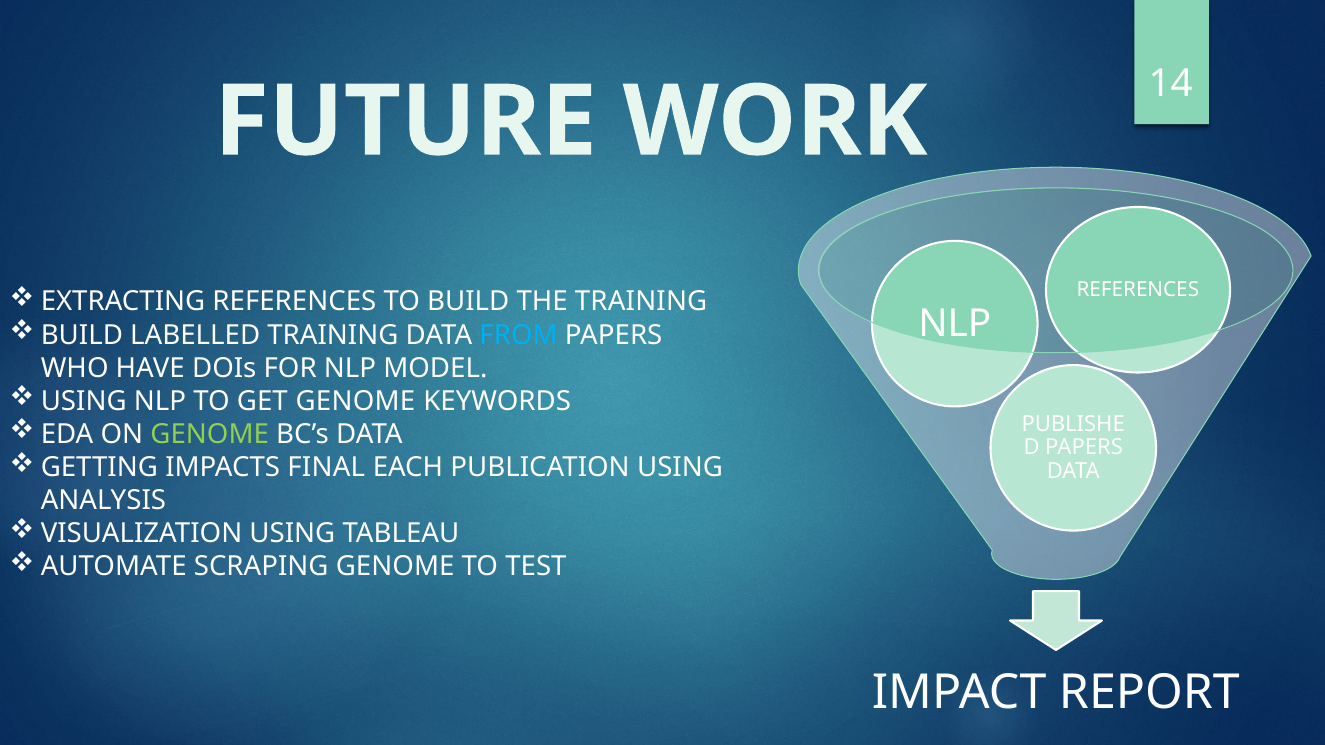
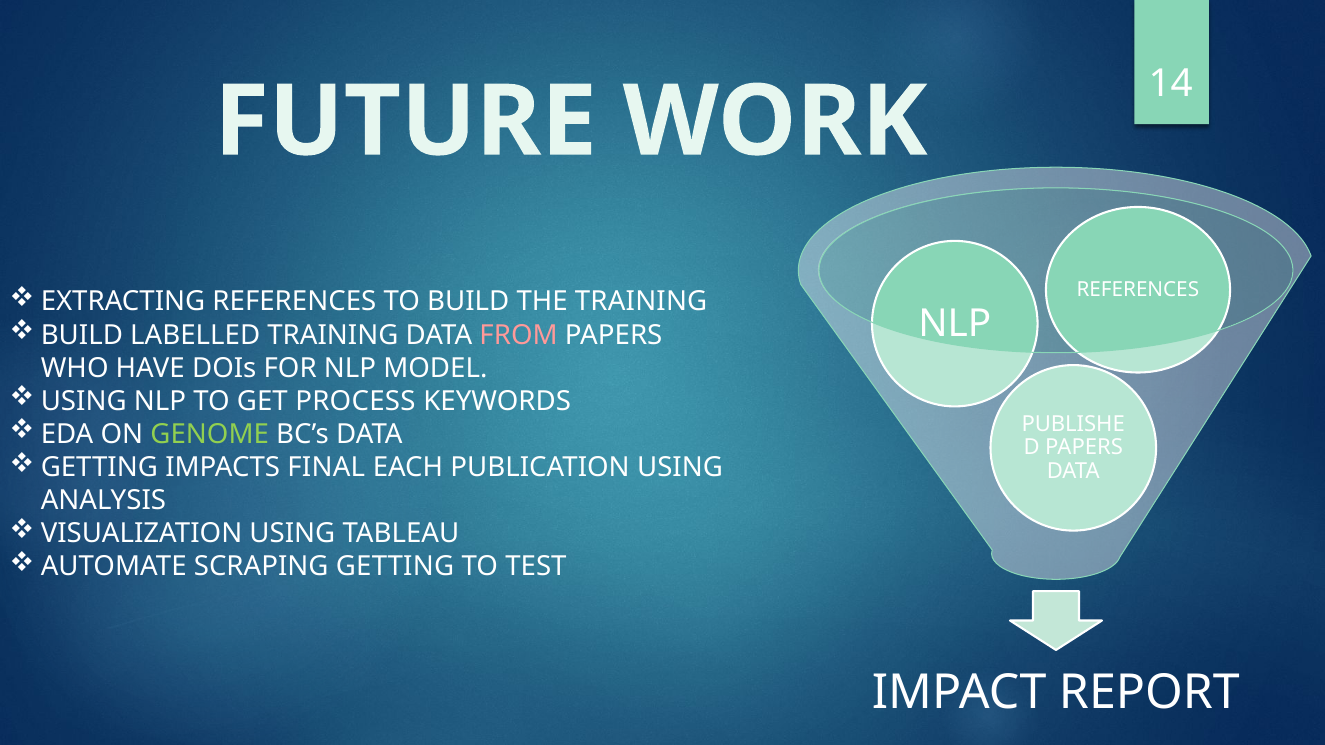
FROM colour: light blue -> pink (519, 335)
GET GENOME: GENOME -> PROCESS (355, 401)
SCRAPING GENOME: GENOME -> GETTING (395, 567)
